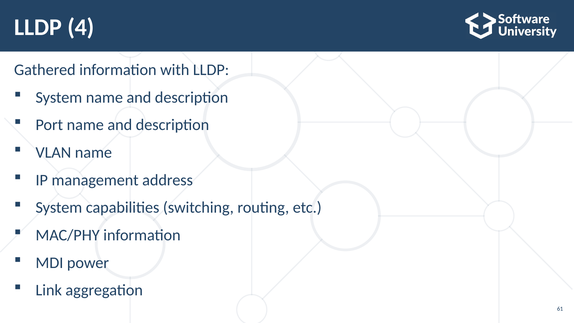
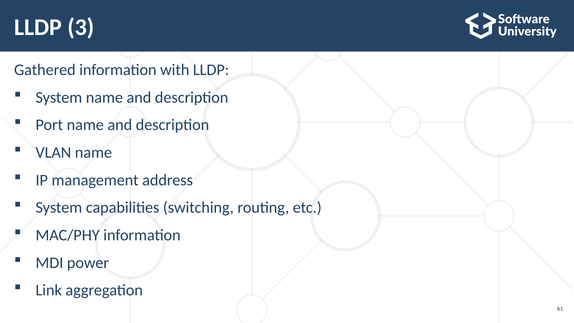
4: 4 -> 3 (81, 27)
